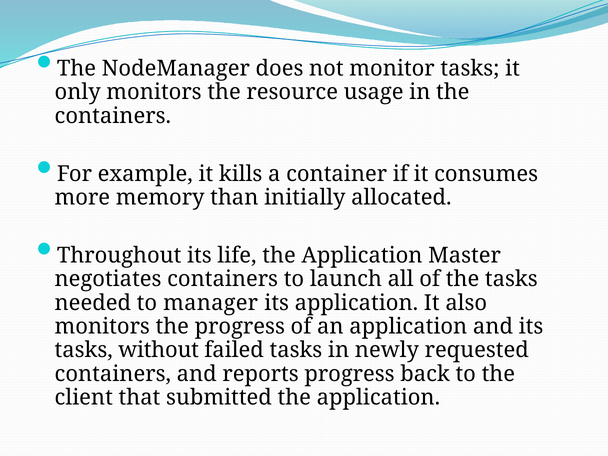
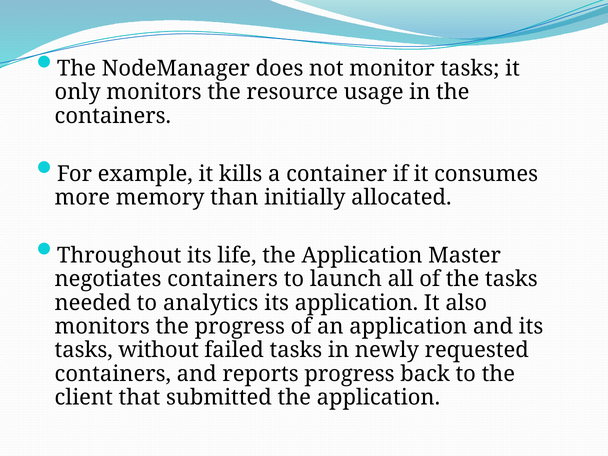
manager: manager -> analytics (211, 303)
